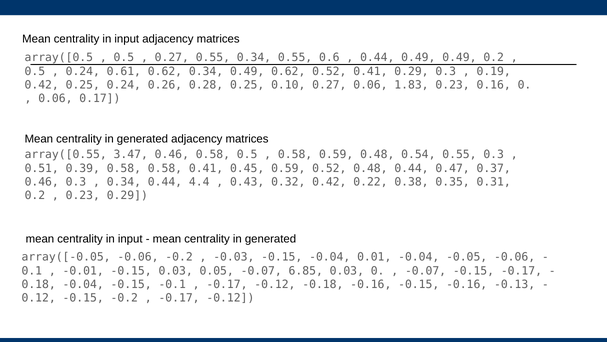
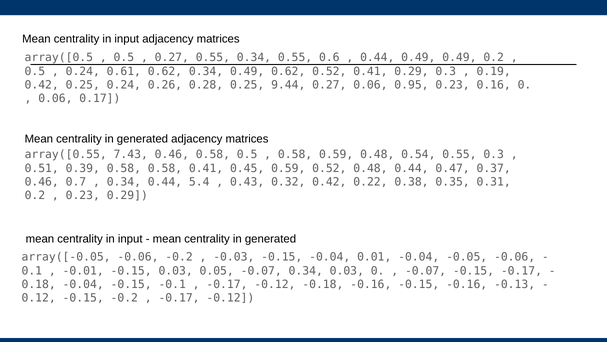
0.10: 0.10 -> 9.44 (288, 85)
1.83: 1.83 -> 0.95 (411, 85)
3.47: 3.47 -> 7.43 (131, 154)
0.46 0.3: 0.3 -> 0.7 (76, 182)
4.4: 4.4 -> 5.4 (199, 182)
-0.07 6.85: 6.85 -> 0.34 (306, 270)
